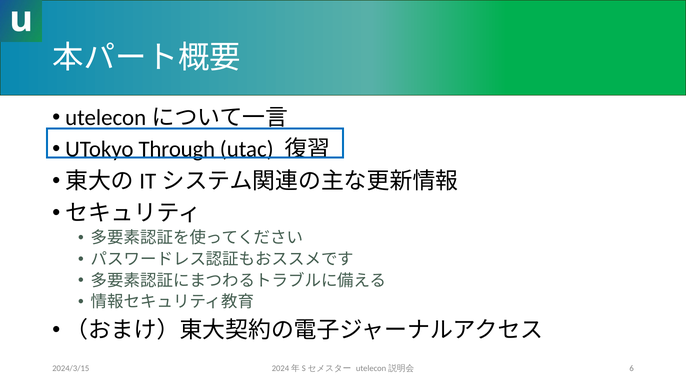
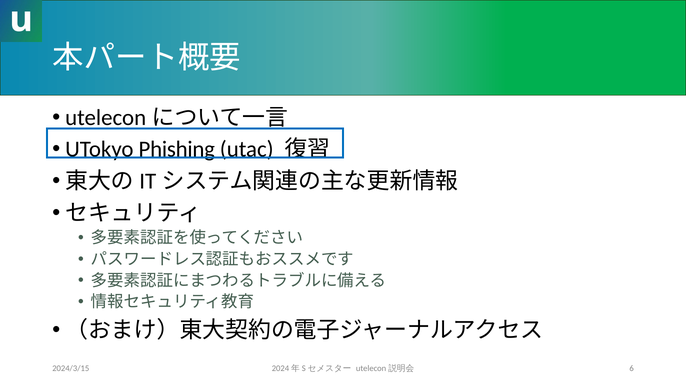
Through: Through -> Phishing (177, 149)
